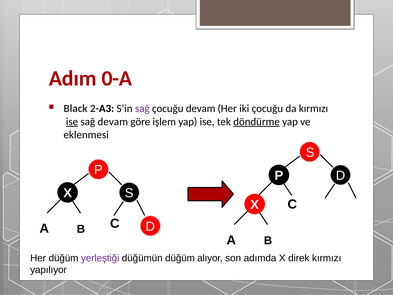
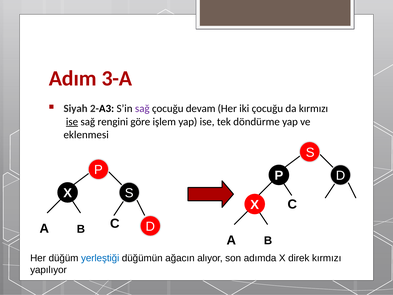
0-A: 0-A -> 3-A (117, 78)
Black: Black -> Siyah (76, 108)
sağ devam: devam -> rengini (113, 122)
döndürme underline: present -> none (257, 122)
yerleştiği colour: purple -> blue (100, 258)
düğümün düğüm: düğüm -> ağacın (180, 258)
